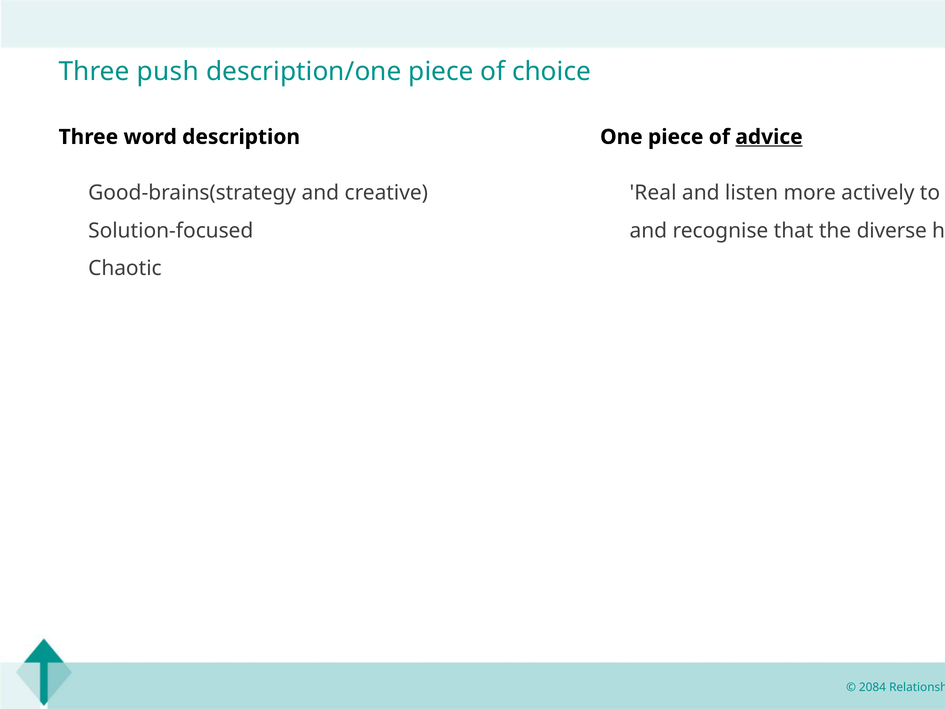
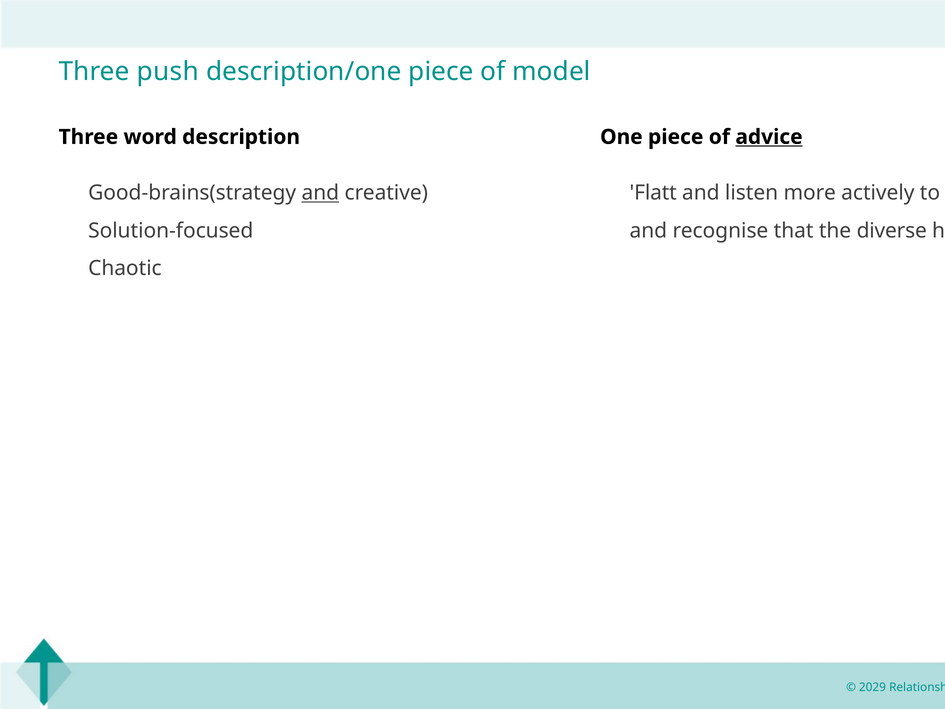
choice: choice -> model (551, 72)
and underline: none -> present (320, 193)
Real: Real -> Flatt (653, 193)
2084: 2084 -> 2029 (872, 687)
